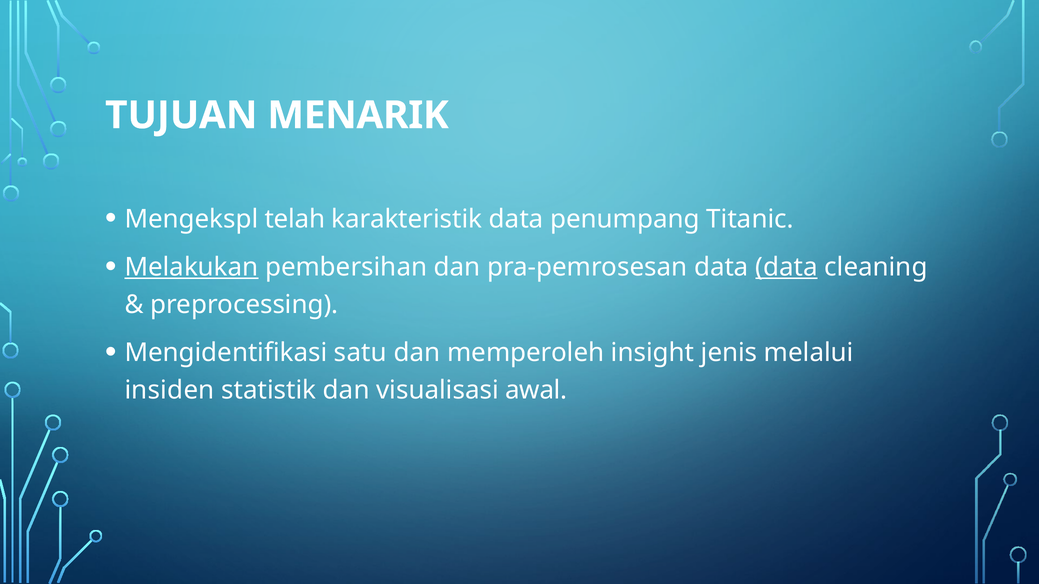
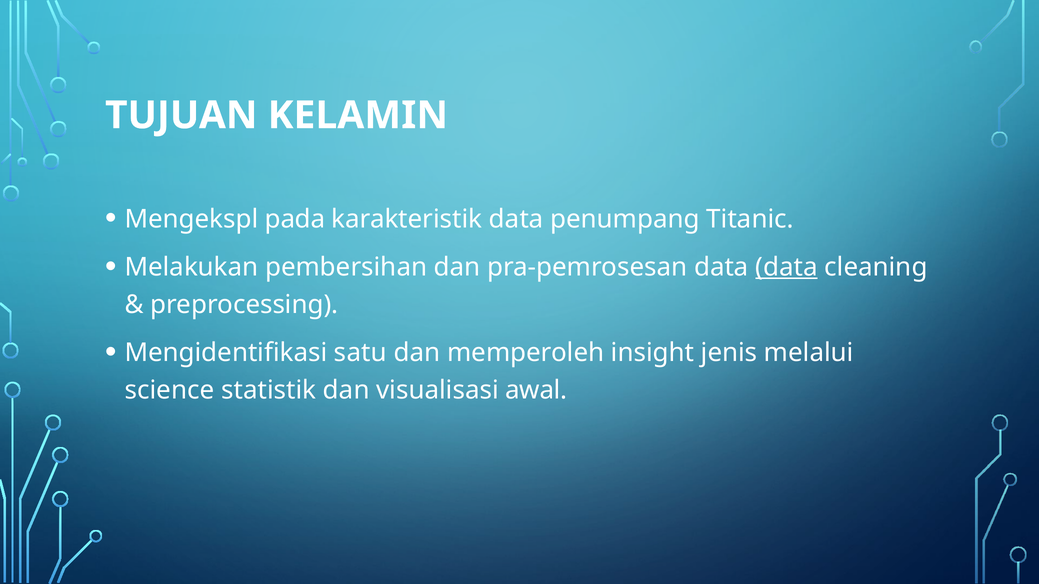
MENARIK: MENARIK -> KELAMIN (358, 115)
telah: telah -> pada (295, 219)
Melakukan underline: present -> none (191, 267)
insiden: insiden -> science (170, 390)
